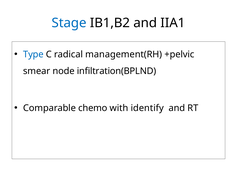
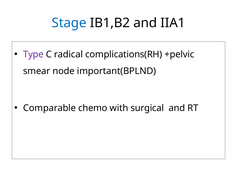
Type colour: blue -> purple (33, 54)
management(RH: management(RH -> complications(RH (124, 54)
infiltration(BPLND: infiltration(BPLND -> important(BPLND (116, 71)
identify: identify -> surgical (147, 108)
